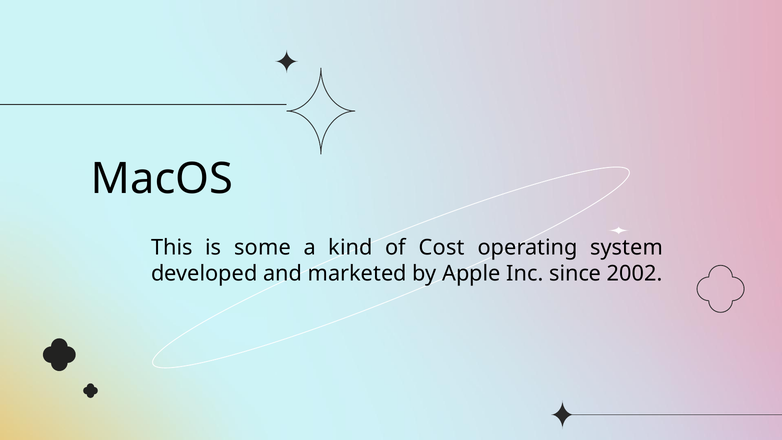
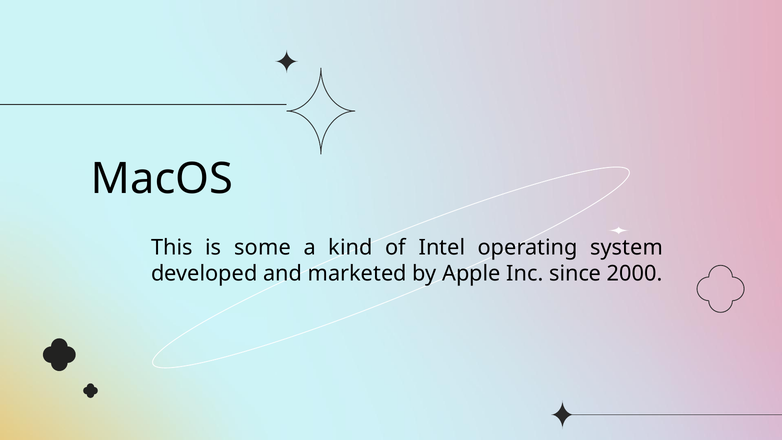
Cost: Cost -> Intel (442, 248)
2002: 2002 -> 2000 (635, 274)
